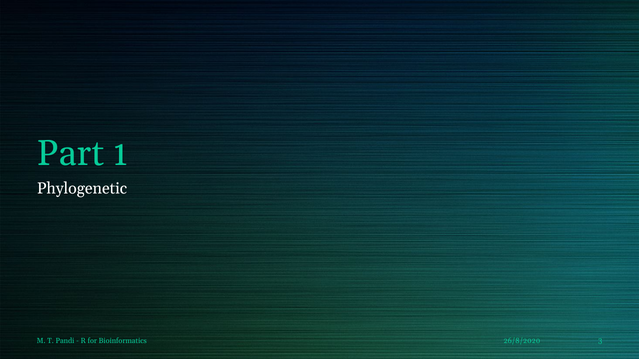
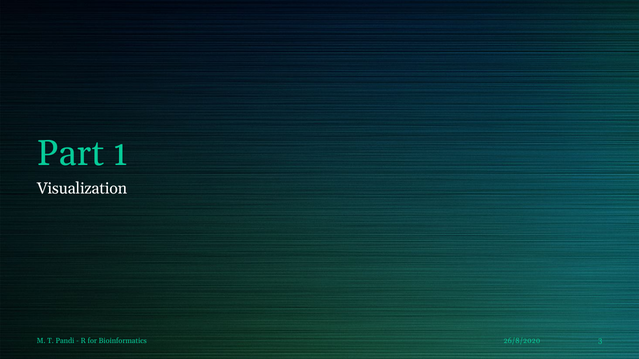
Phylogenetic: Phylogenetic -> Visualization (82, 189)
